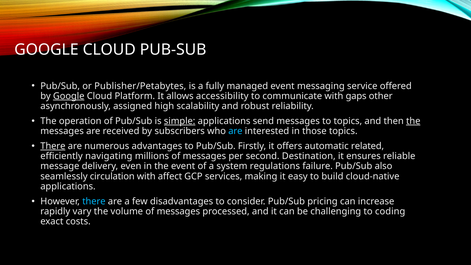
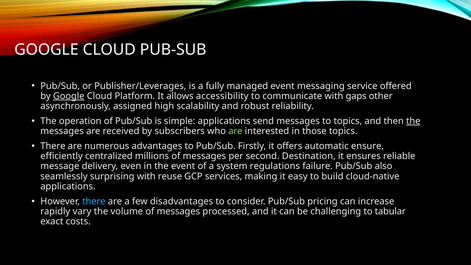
Publisher/Petabytes: Publisher/Petabytes -> Publisher/Leverages (140, 86)
simple underline: present -> none (180, 121)
are colour: light blue -> light green (235, 131)
There underline: present -> none (53, 146)
related: related -> ensure (368, 146)
navigating: navigating -> centralized (109, 156)
circulation: circulation -> surprising (112, 176)
affect: affect -> reuse (170, 176)
coding: coding -> tabular (390, 211)
